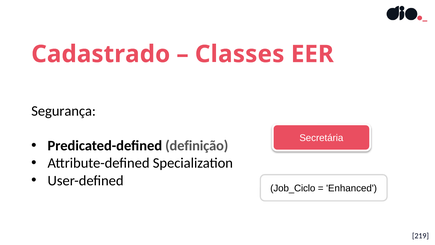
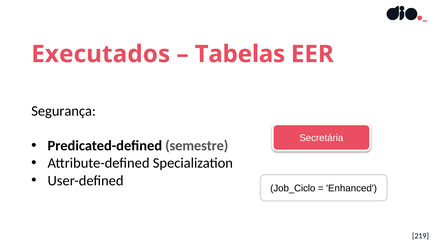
Cadastrado: Cadastrado -> Executados (101, 54)
Classes: Classes -> Tabelas (240, 54)
definição: definição -> semestre (197, 146)
